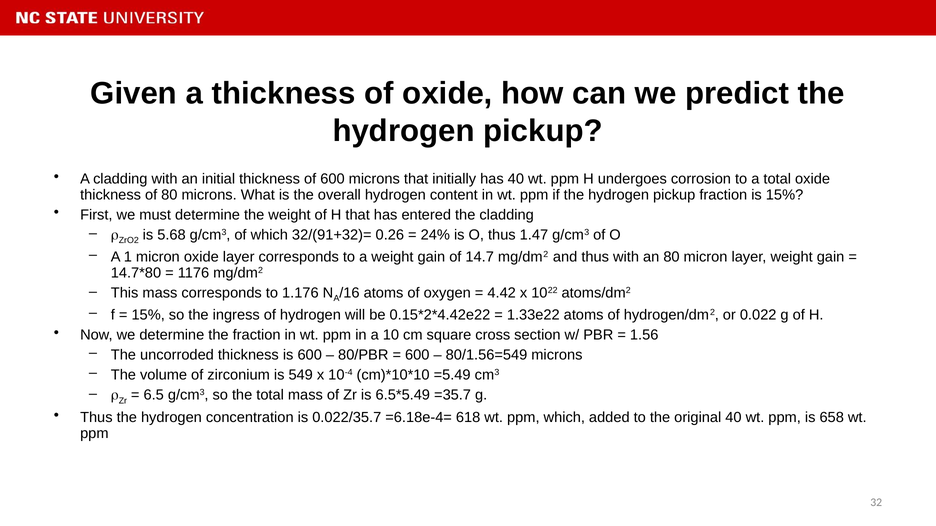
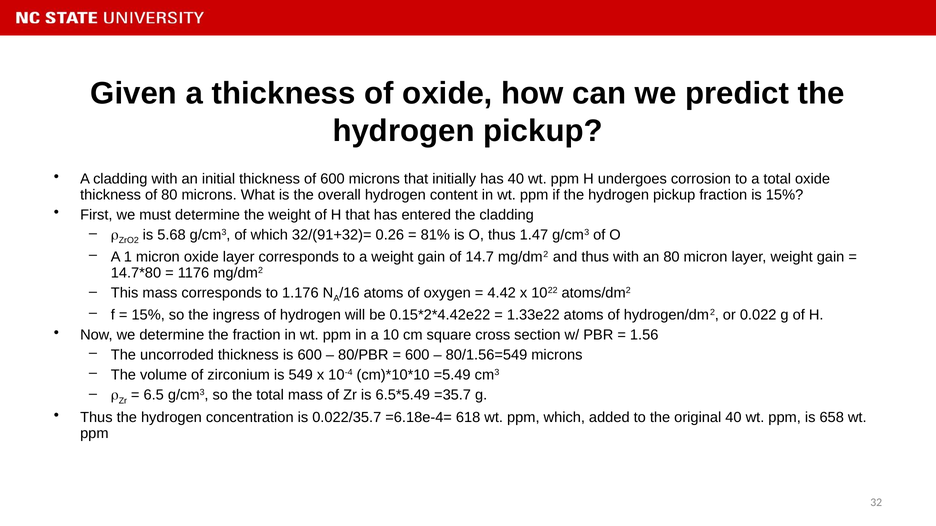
24%: 24% -> 81% (435, 235)
